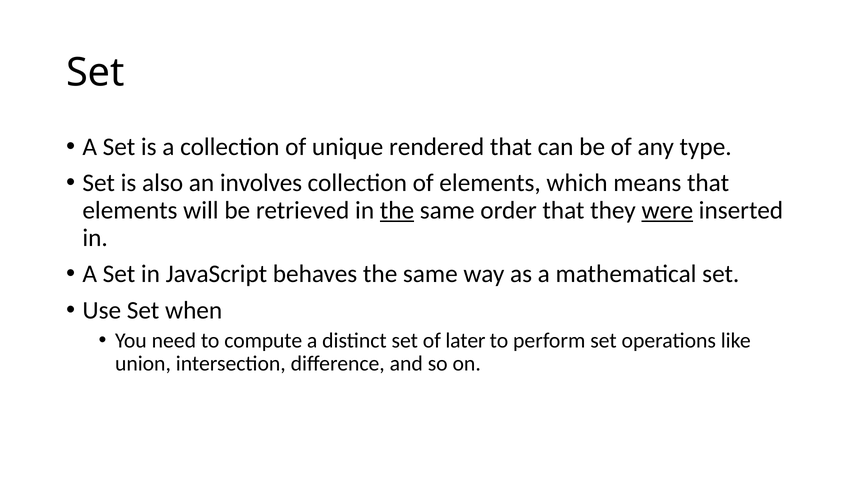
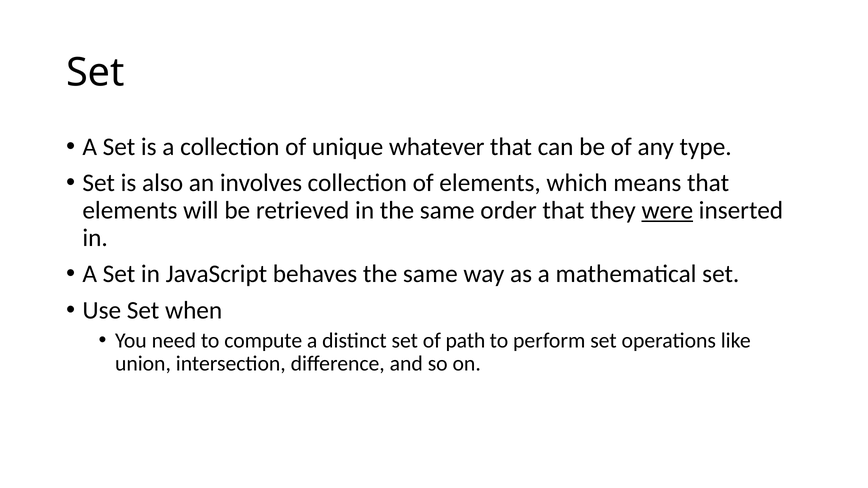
rendered: rendered -> whatever (437, 147)
the underline: present -> none (397, 210)
later: later -> path (465, 341)
